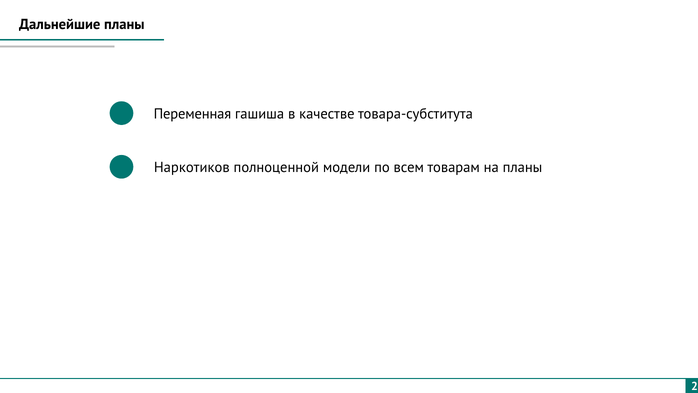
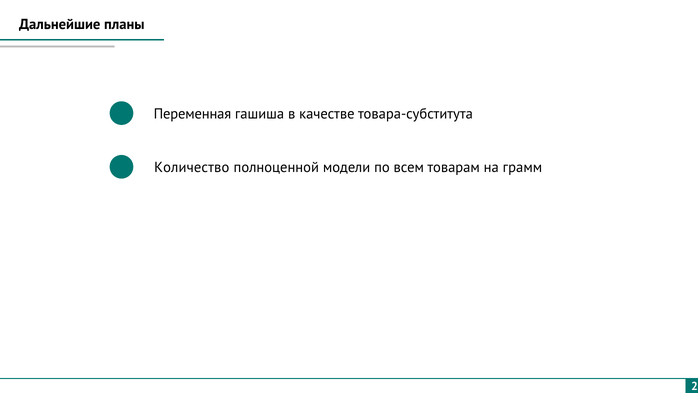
Наркотиков: Наркотиков -> Количество (192, 167)
на планы: планы -> грамм (522, 167)
